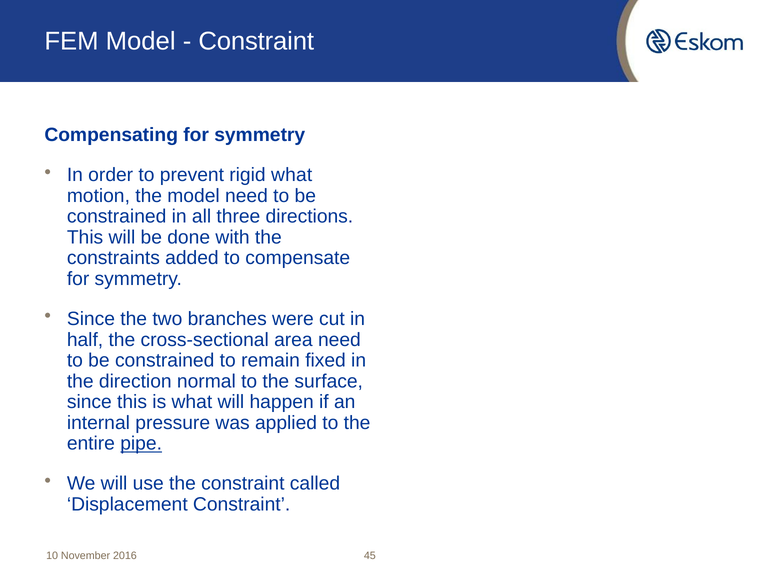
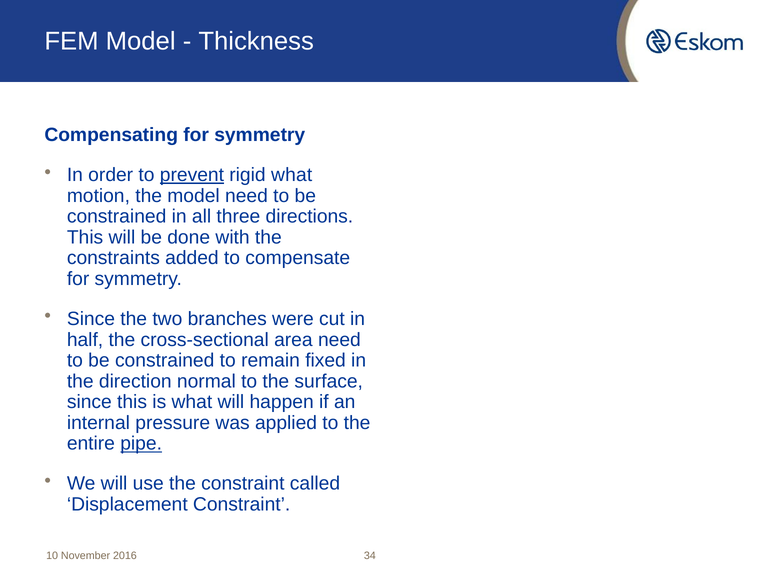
Constraint: Constraint -> Thickness (256, 41)
prevent underline: none -> present (192, 175)
45: 45 -> 34 (370, 556)
